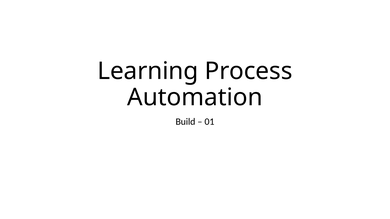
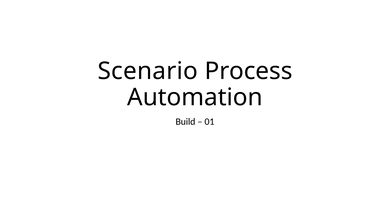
Learning: Learning -> Scenario (148, 71)
